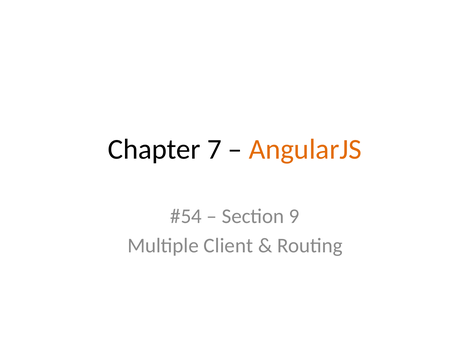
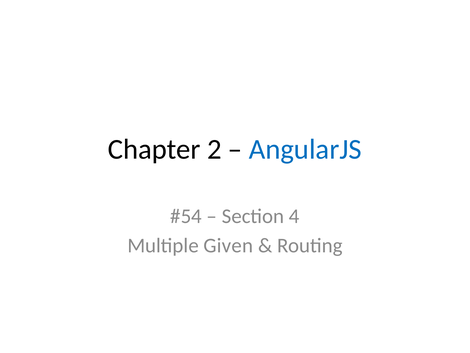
7: 7 -> 2 (214, 149)
AngularJS colour: orange -> blue (305, 149)
9: 9 -> 4 (294, 216)
Client: Client -> Given (228, 245)
